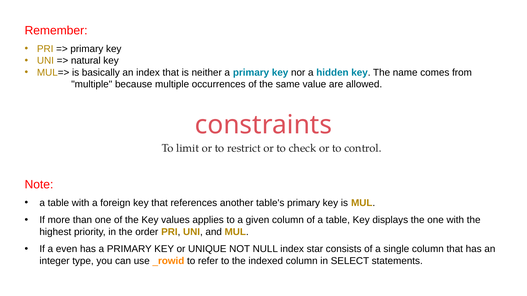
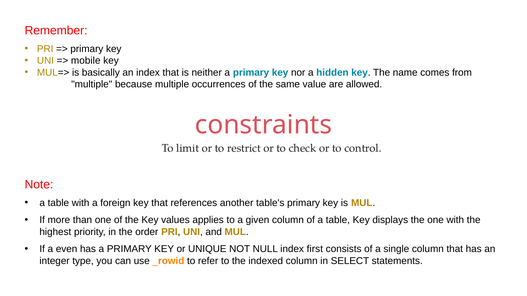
natural: natural -> mobile (86, 61)
star: star -> first (315, 249)
